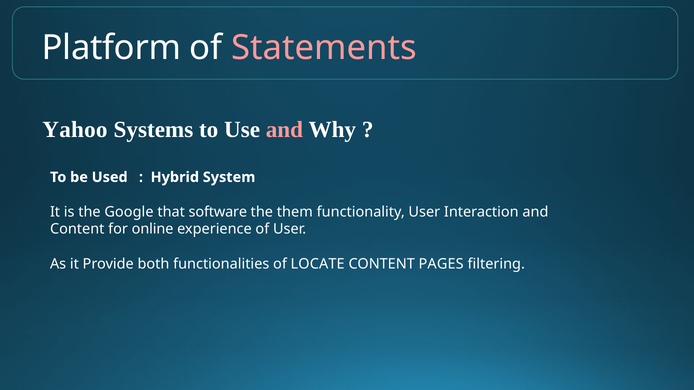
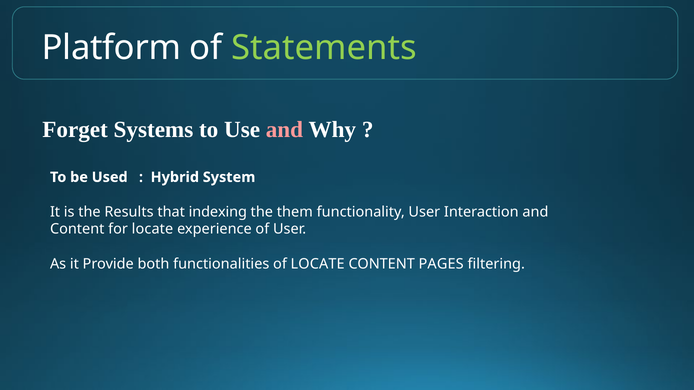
Statements colour: pink -> light green (324, 48)
Yahoo: Yahoo -> Forget (75, 130)
Google: Google -> Results (129, 212)
software: software -> indexing (218, 212)
for online: online -> locate (152, 229)
